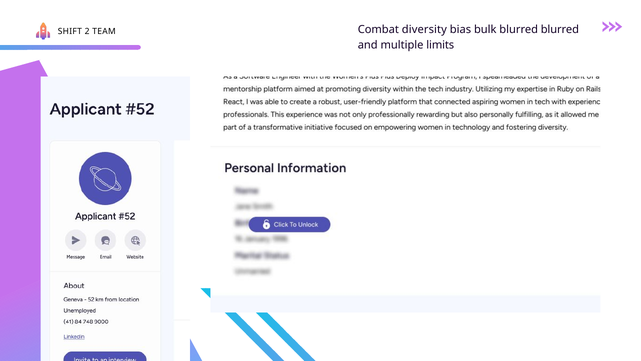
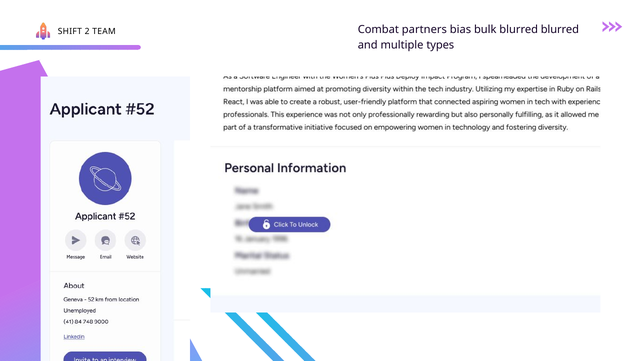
diversity: diversity -> partners (424, 29)
limits: limits -> types (440, 45)
